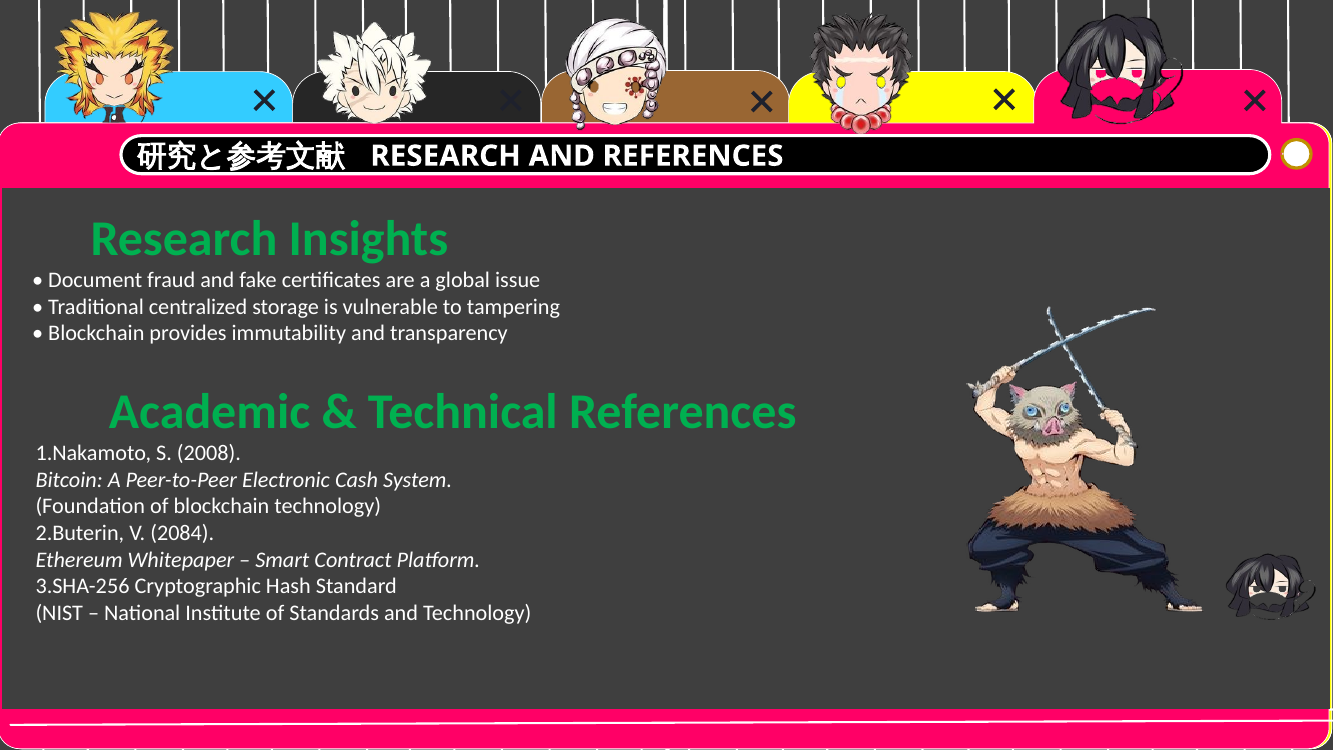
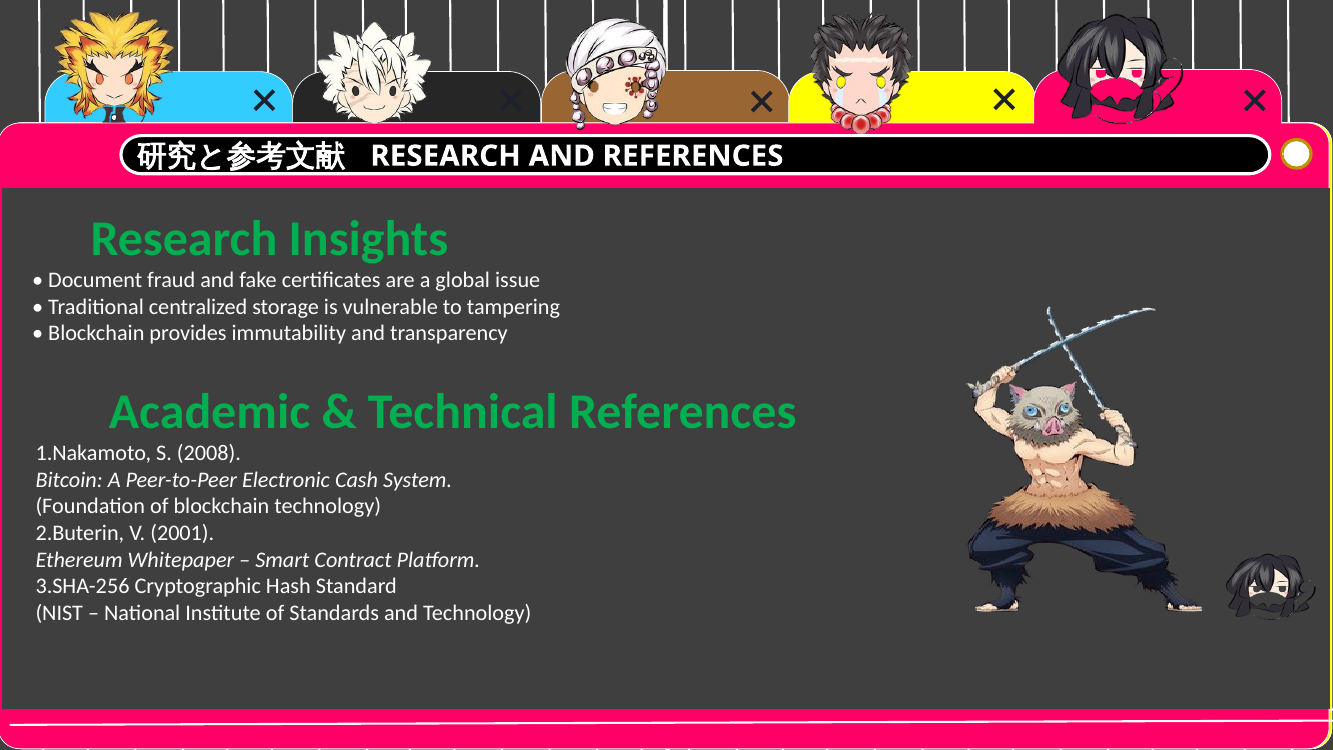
2084: 2084 -> 2001 (182, 533)
